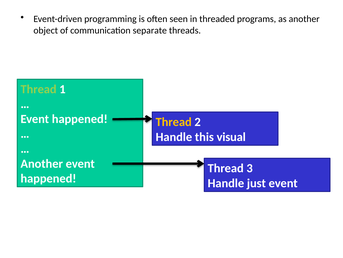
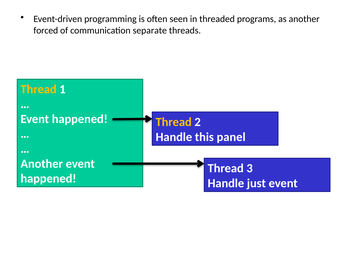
object: object -> forced (46, 30)
Thread colour: light green -> yellow (39, 89)
visual: visual -> panel (231, 137)
